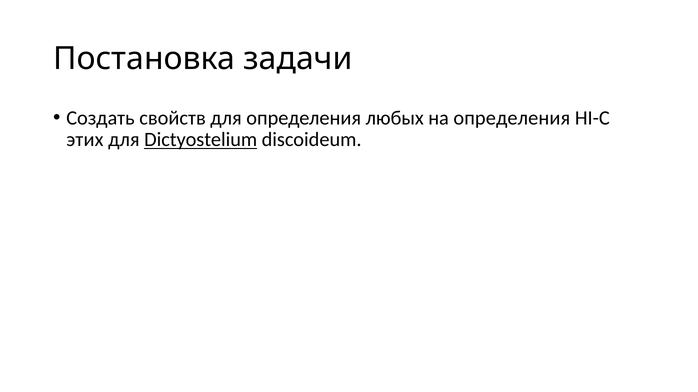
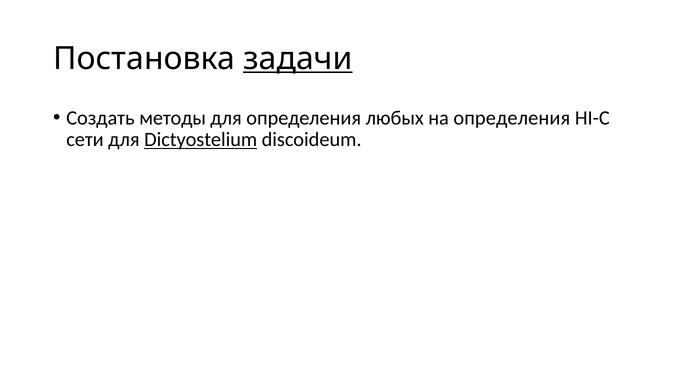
задачи underline: none -> present (298, 59)
свойств: свойств -> методы (173, 118)
этих: этих -> сети (85, 140)
